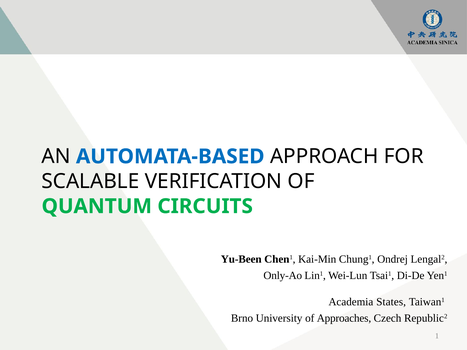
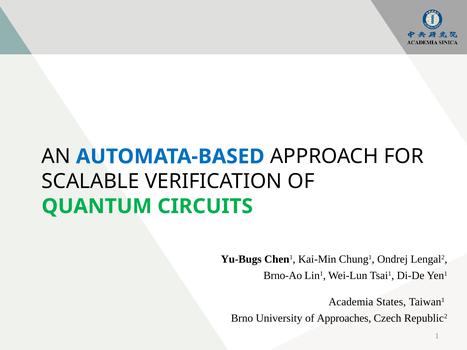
Yu-Been: Yu-Been -> Yu-Bugs (241, 259)
Only-Ao: Only-Ao -> Brno-Ao (283, 276)
